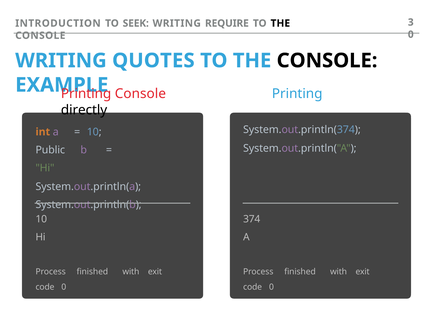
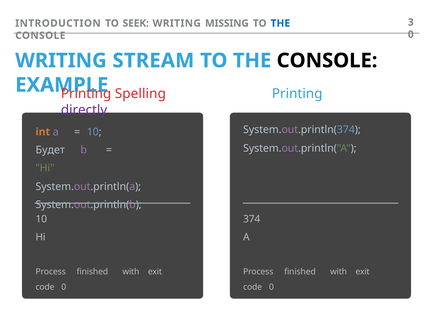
REQUIRE: REQUIRE -> MISSING (227, 23)
THE colour: black -> blue (280, 23)
QUOTES: QUOTES -> STREAM (153, 61)
Console: Console -> Spelling (140, 94)
directly colour: black -> purple (84, 110)
Public: Public -> Будет (50, 150)
